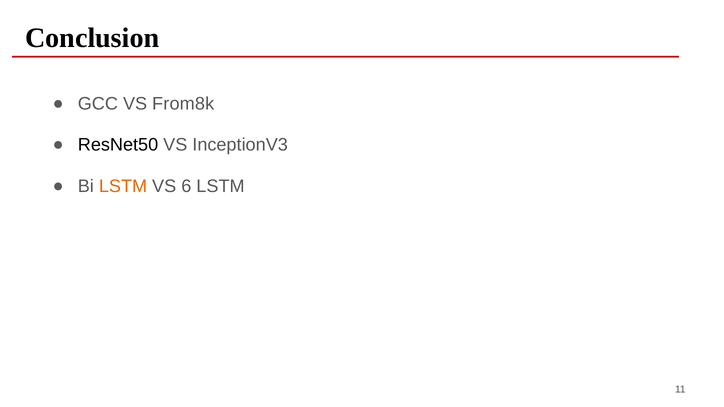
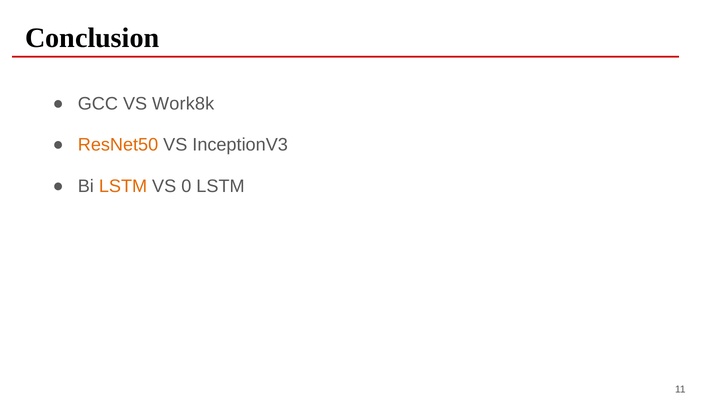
From8k: From8k -> Work8k (183, 104)
ResNet50 colour: black -> orange (118, 145)
6: 6 -> 0 (186, 186)
